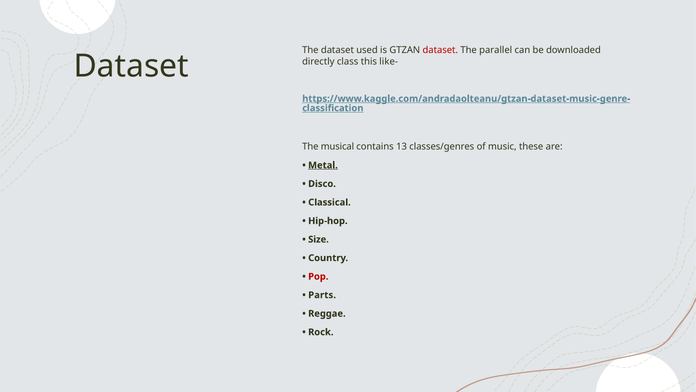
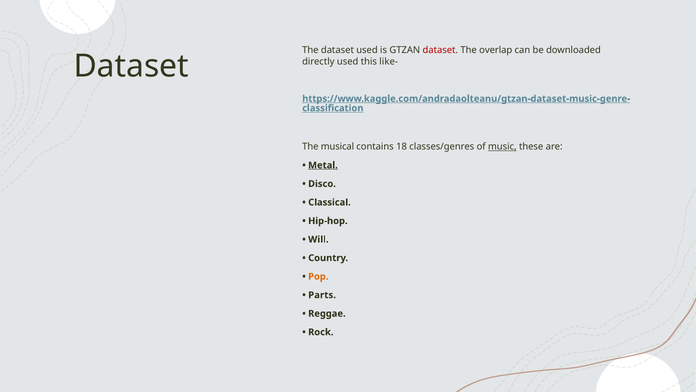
parallel: parallel -> overlap (496, 50)
directly class: class -> used (348, 62)
13: 13 -> 18 (402, 147)
music underline: none -> present (502, 147)
Size: Size -> Will (318, 239)
Pop colour: red -> orange (318, 276)
